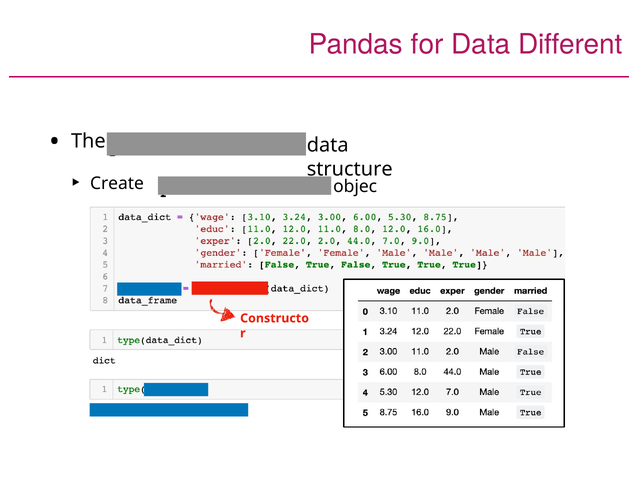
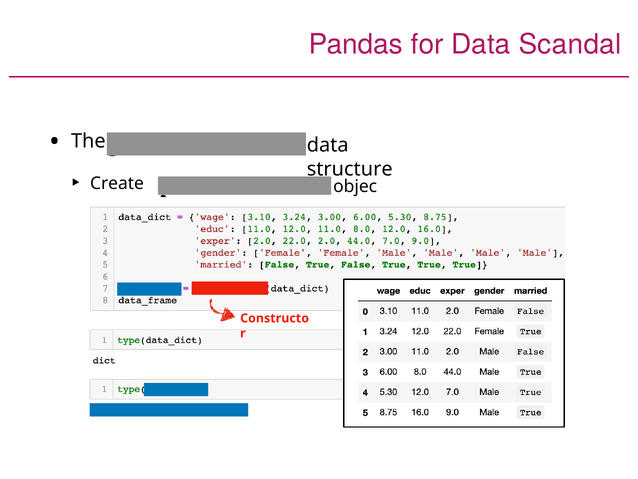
Different: Different -> Scandal (570, 45)
